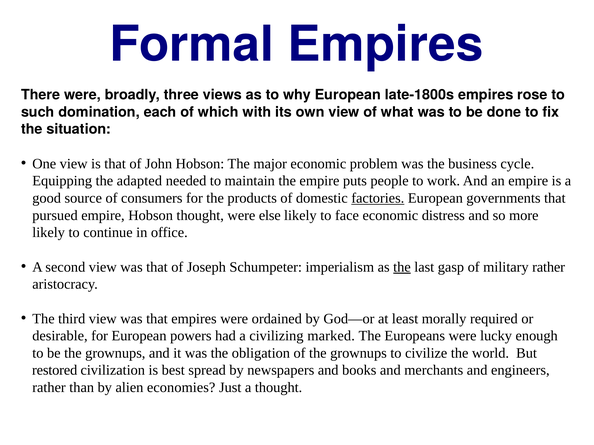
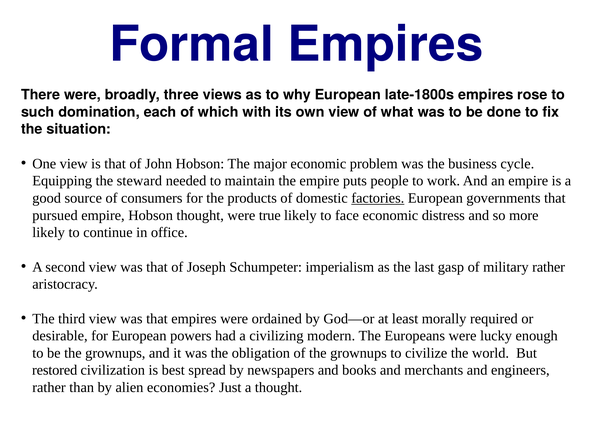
adapted: adapted -> steward (139, 181)
else: else -> true (270, 216)
the underline: present -> none (402, 267)
marked: marked -> modern (331, 336)
